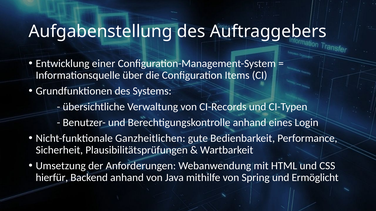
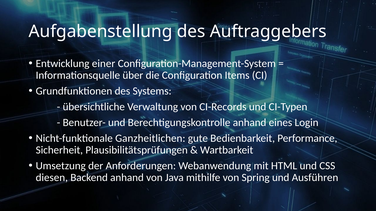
hierfür: hierfür -> diesen (52, 178)
Ermöglicht: Ermöglicht -> Ausführen (315, 178)
